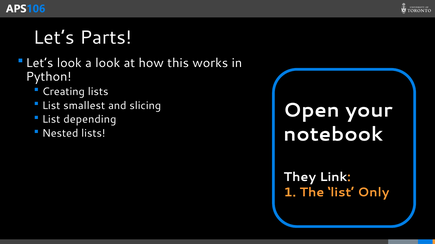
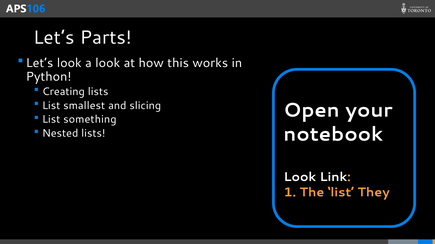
depending: depending -> something (90, 120)
They: They -> Look (300, 177)
Only: Only -> They (374, 193)
